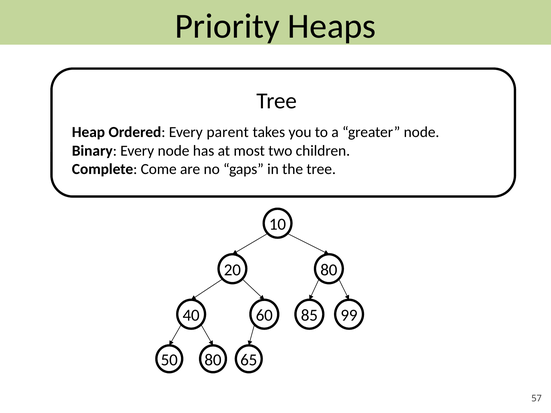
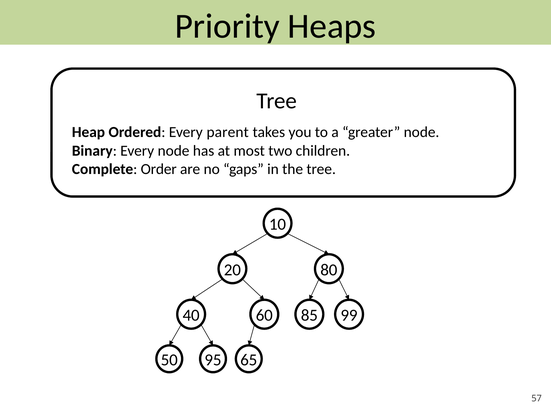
Come: Come -> Order (159, 169)
50 80: 80 -> 95 (213, 360)
